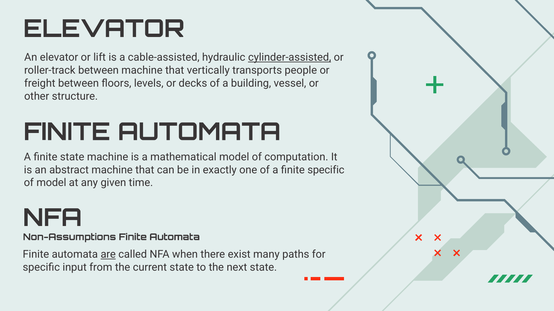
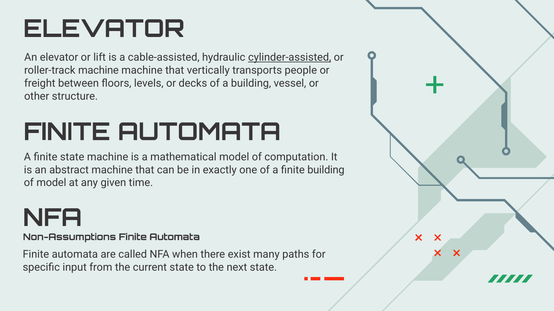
roller-track between: between -> machine (98, 70)
finite specific: specific -> building (326, 170)
are underline: present -> none (108, 255)
